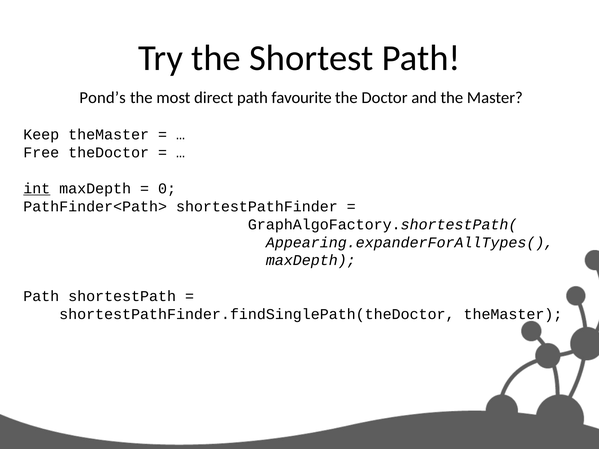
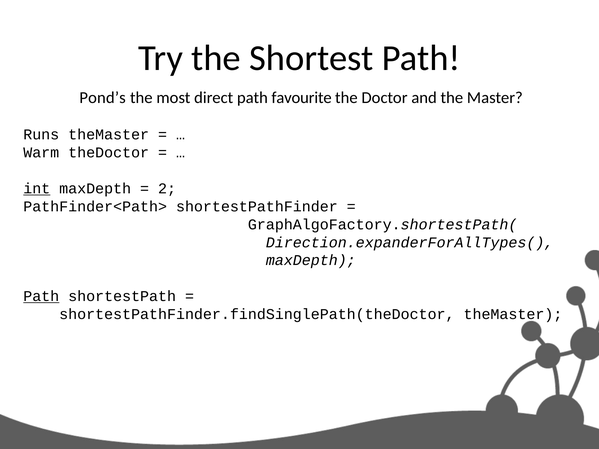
Keep: Keep -> Runs (41, 135)
Free: Free -> Warm (41, 153)
0: 0 -> 2 (167, 189)
Appearing.expanderForAllTypes(: Appearing.expanderForAllTypes( -> Direction.expanderForAllTypes( (410, 243)
Path underline: none -> present (41, 296)
